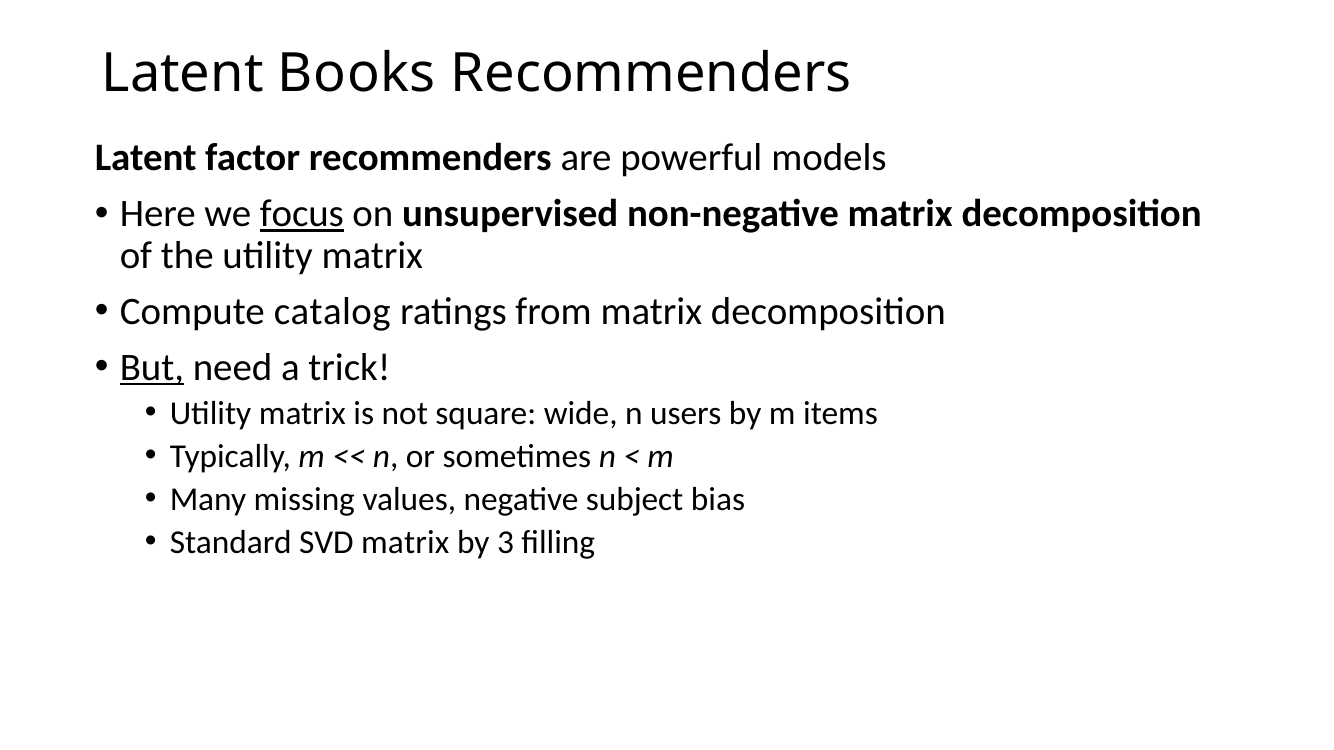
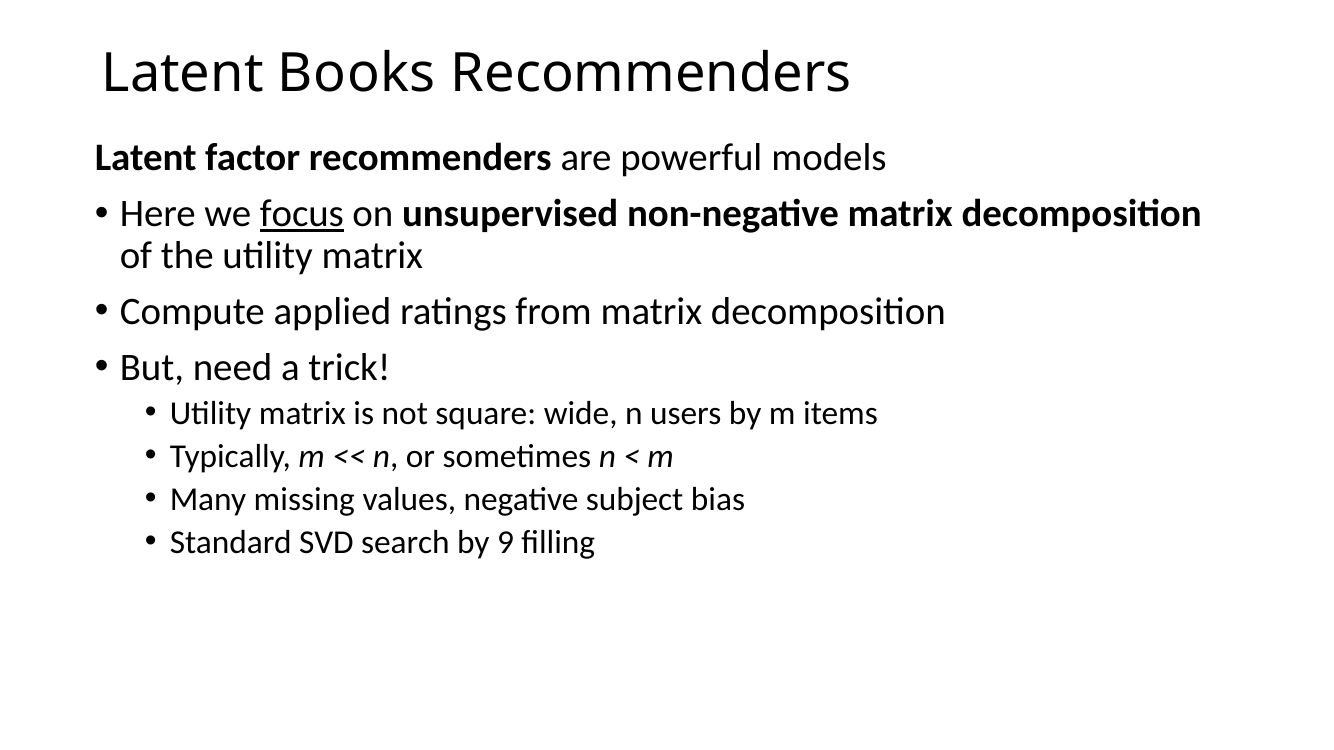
catalog: catalog -> applied (332, 312)
But underline: present -> none (152, 368)
SVD matrix: matrix -> search (405, 542)
3: 3 -> 9 (505, 542)
